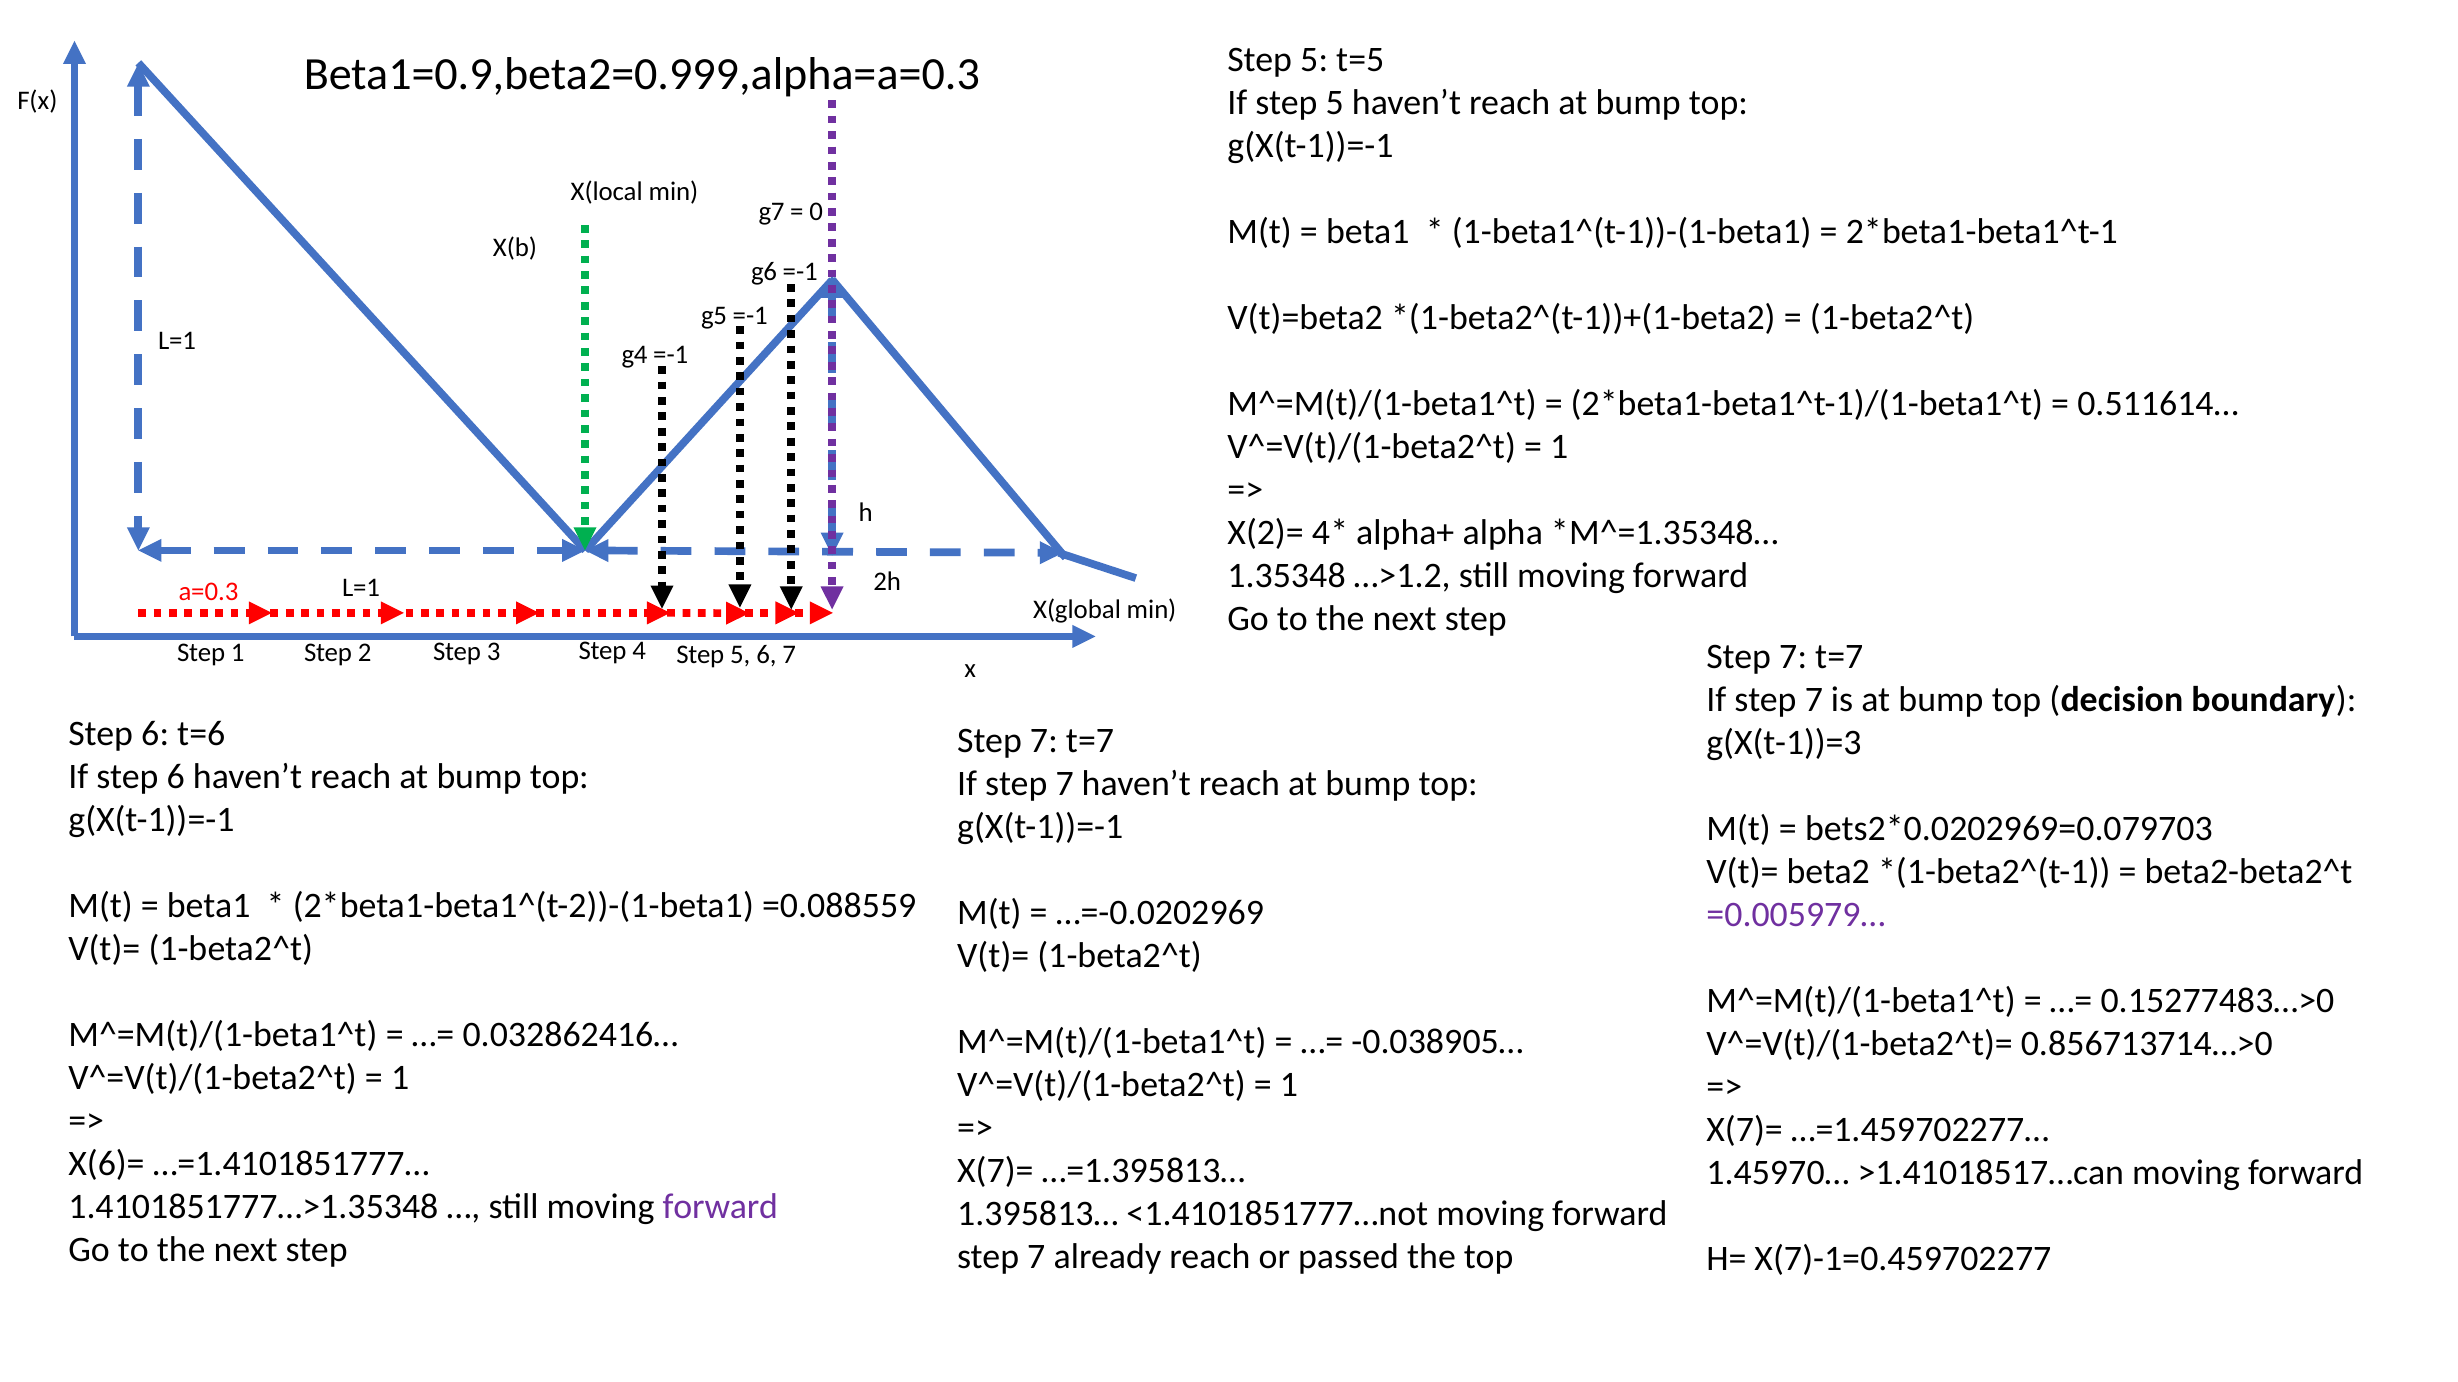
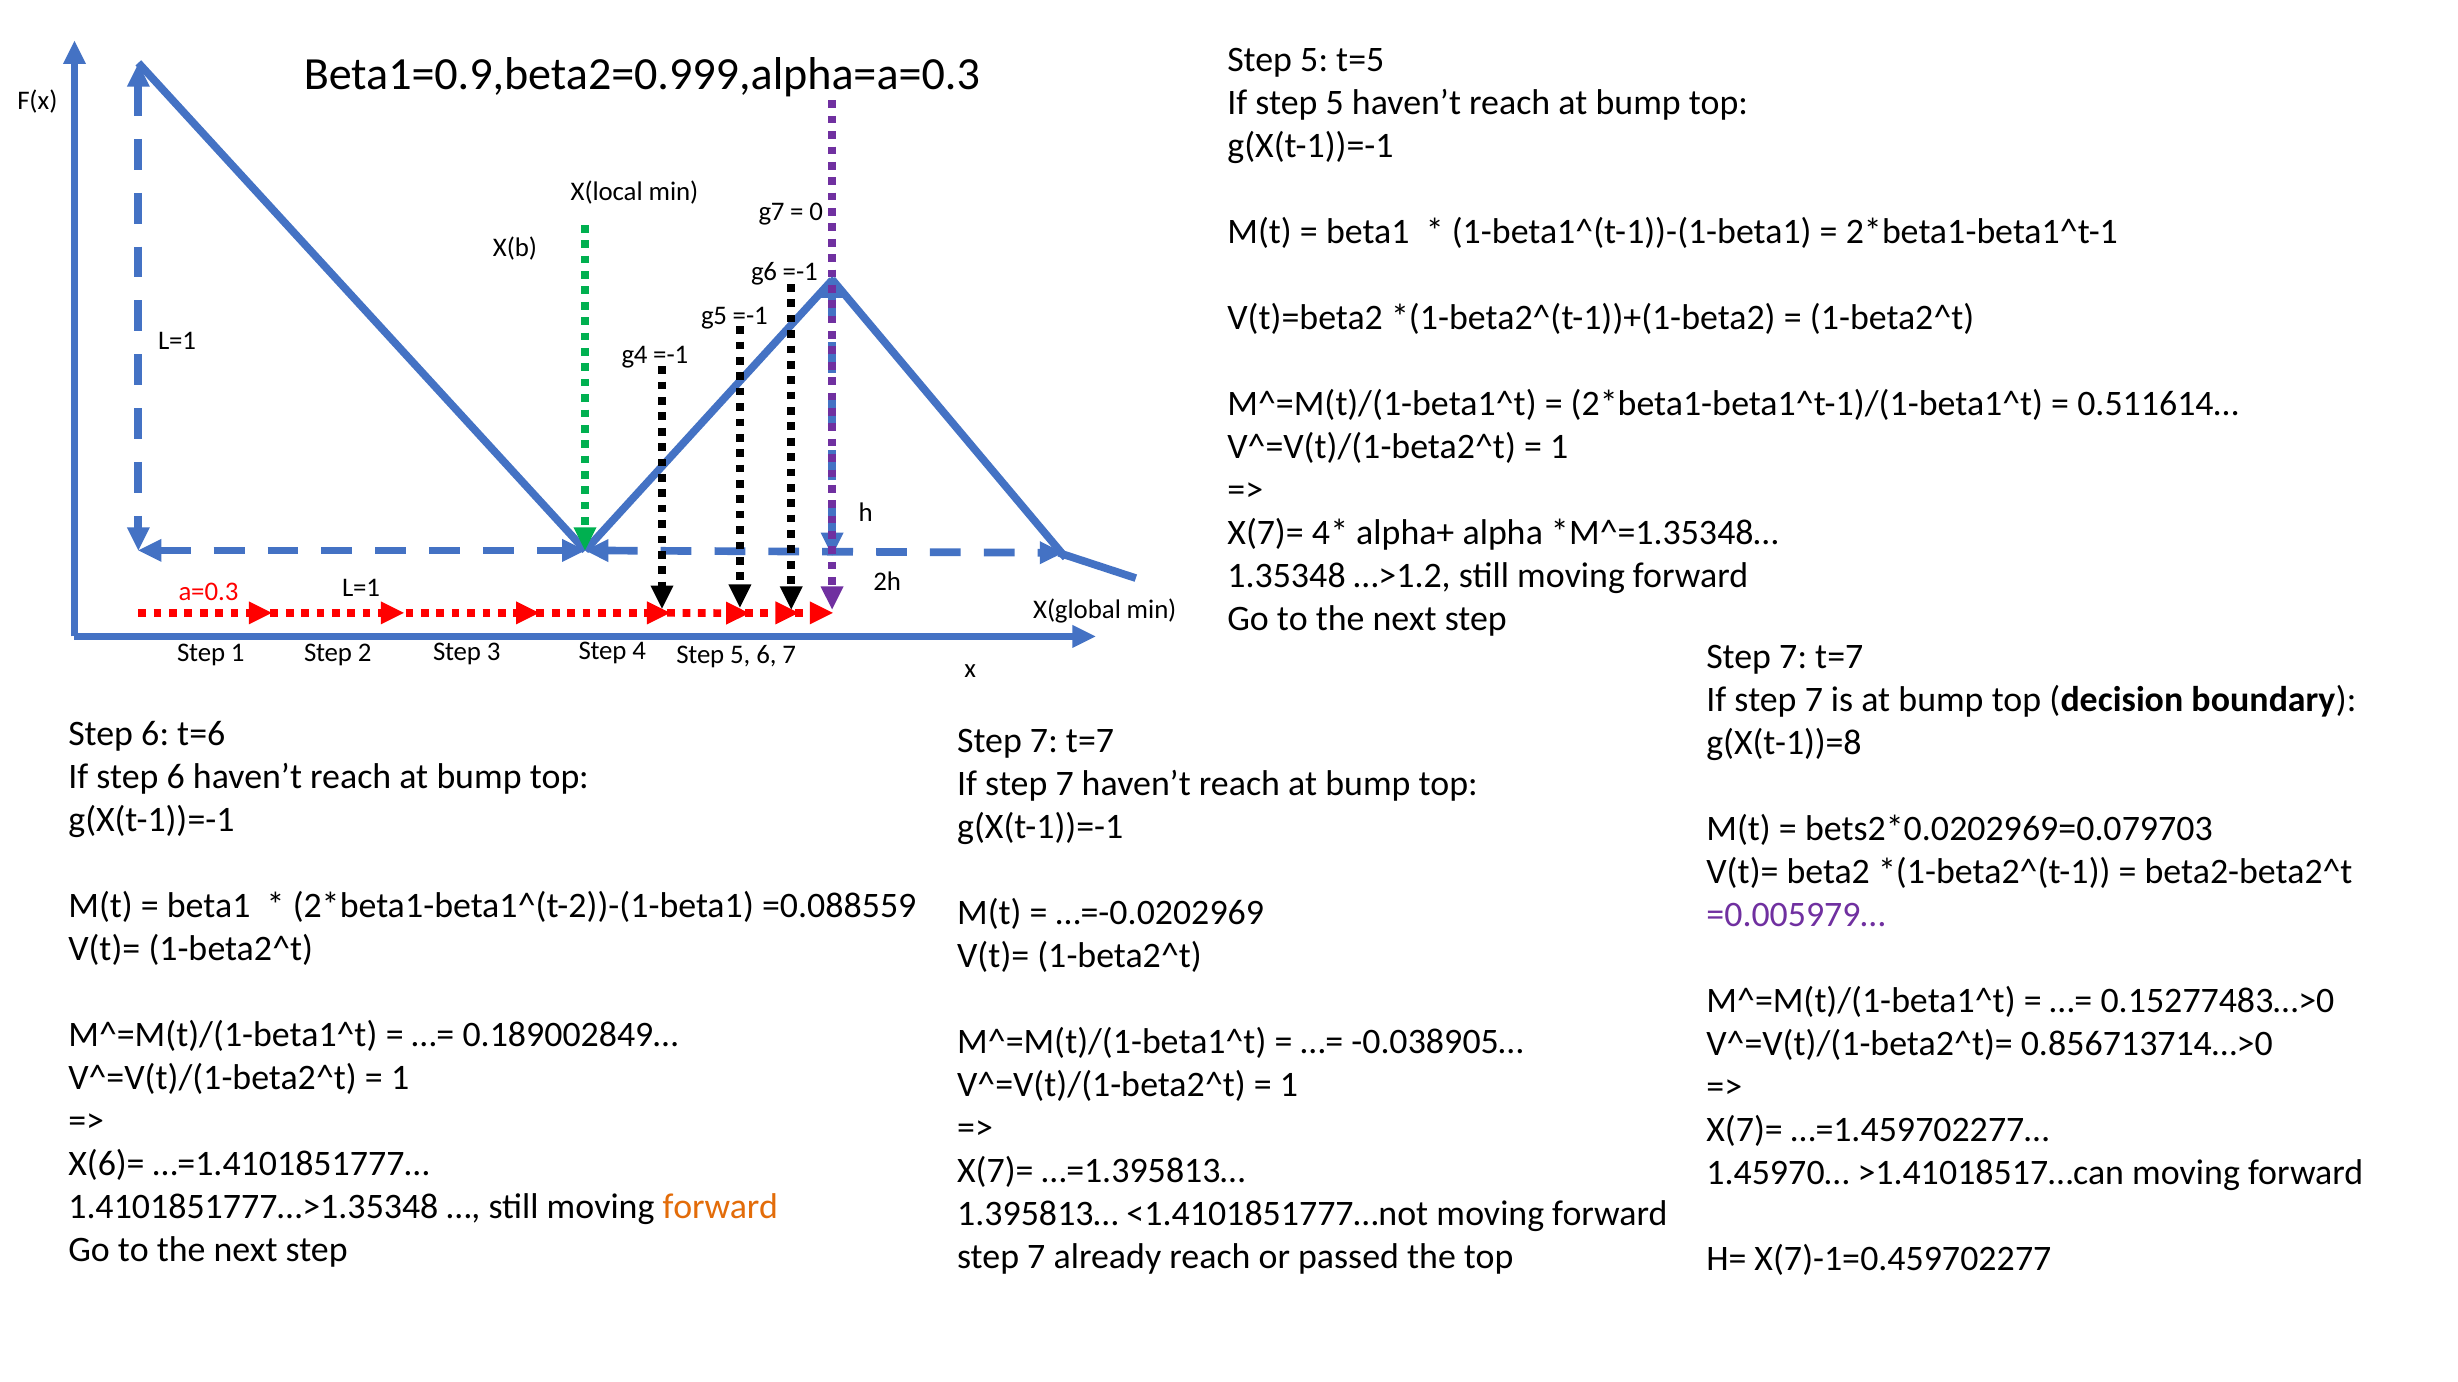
X(2)=: X(2)= -> X(7)= (1266, 533)
g(X(t-1))=3: g(X(t-1))=3 -> g(X(t-1))=8 (1784, 743)
0.032862416…: 0.032862416… -> 0.189002849… (570, 1035)
forward colour: purple -> orange (720, 1207)
